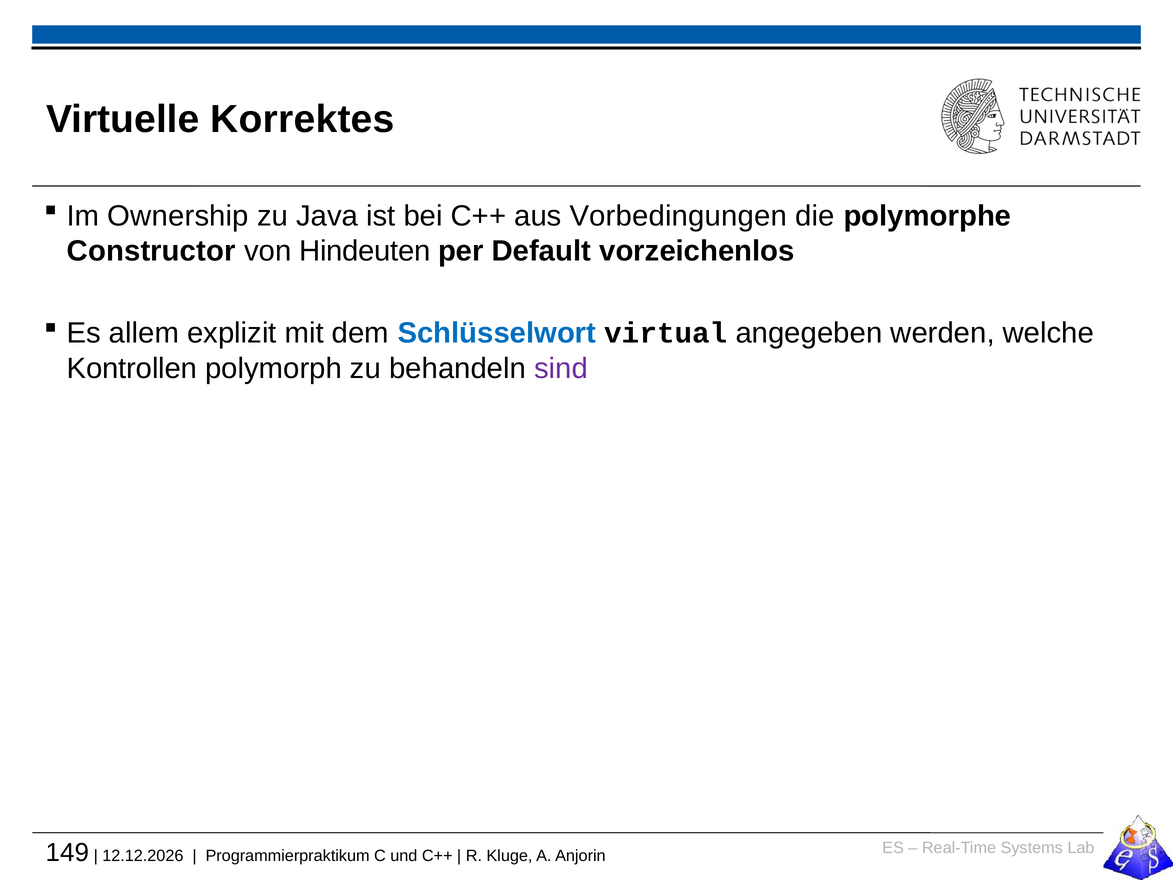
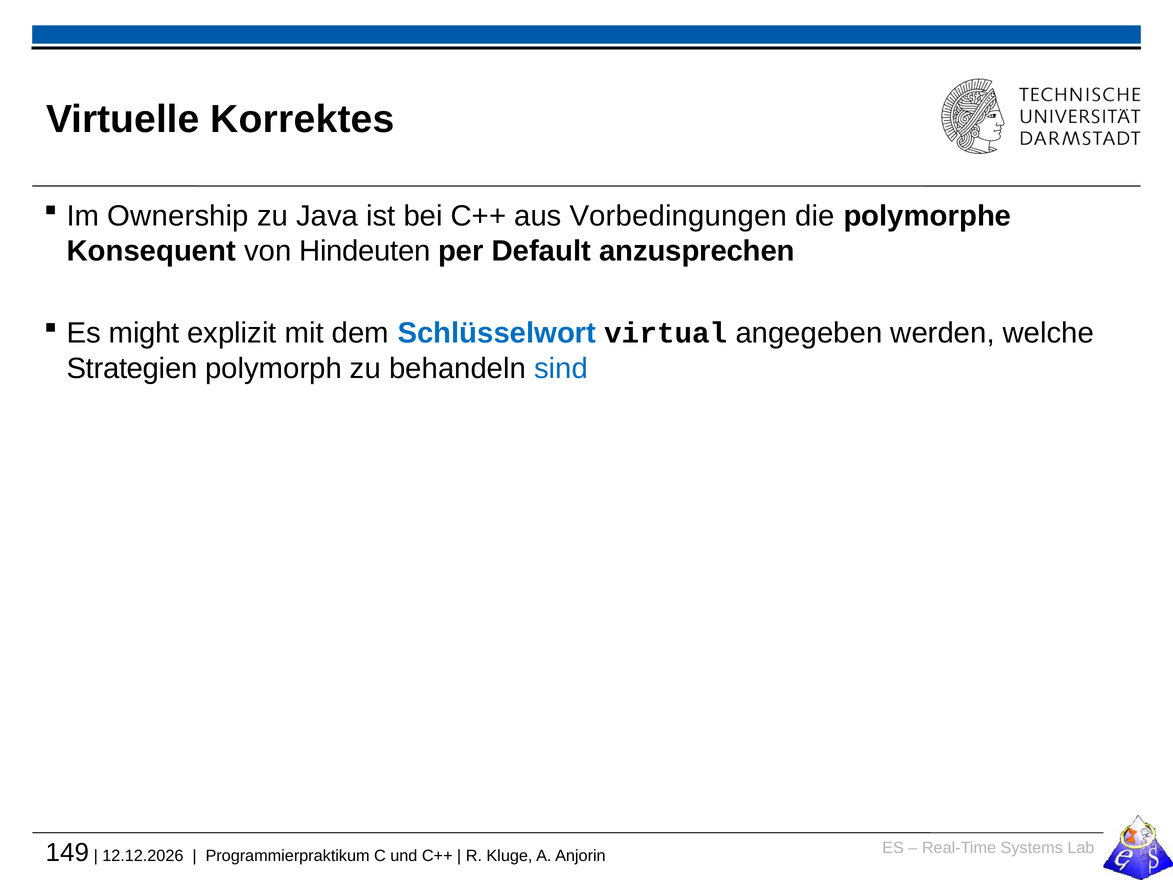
Constructor: Constructor -> Konsequent (151, 251)
vorzeichenlos: vorzeichenlos -> anzusprechen (697, 251)
allem: allem -> might (144, 333)
Kontrollen: Kontrollen -> Strategien (132, 368)
sind colour: purple -> blue (561, 368)
